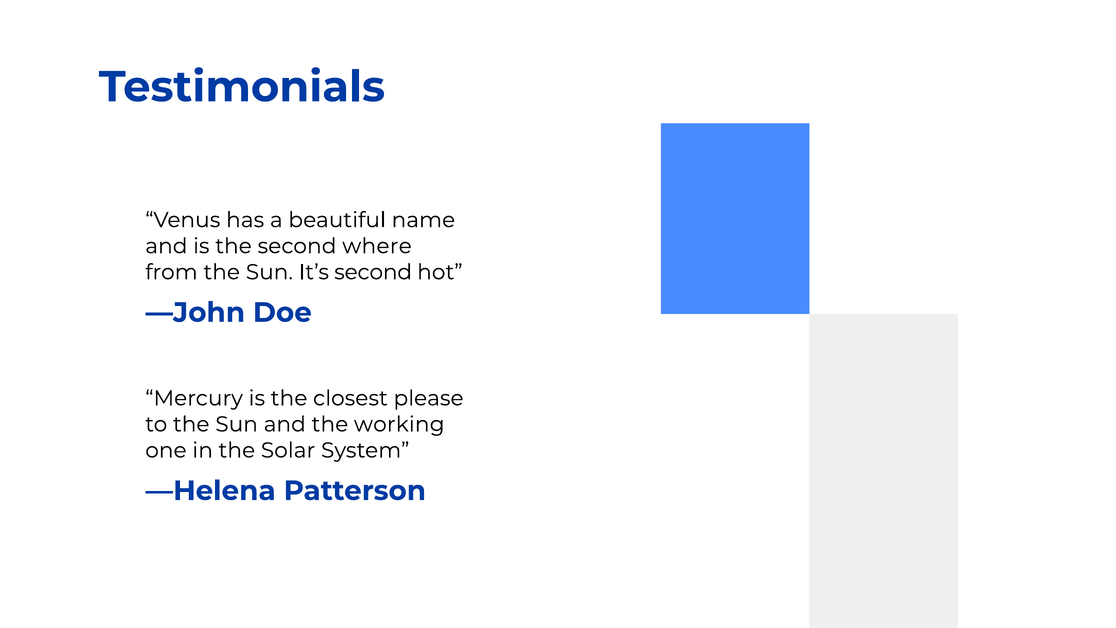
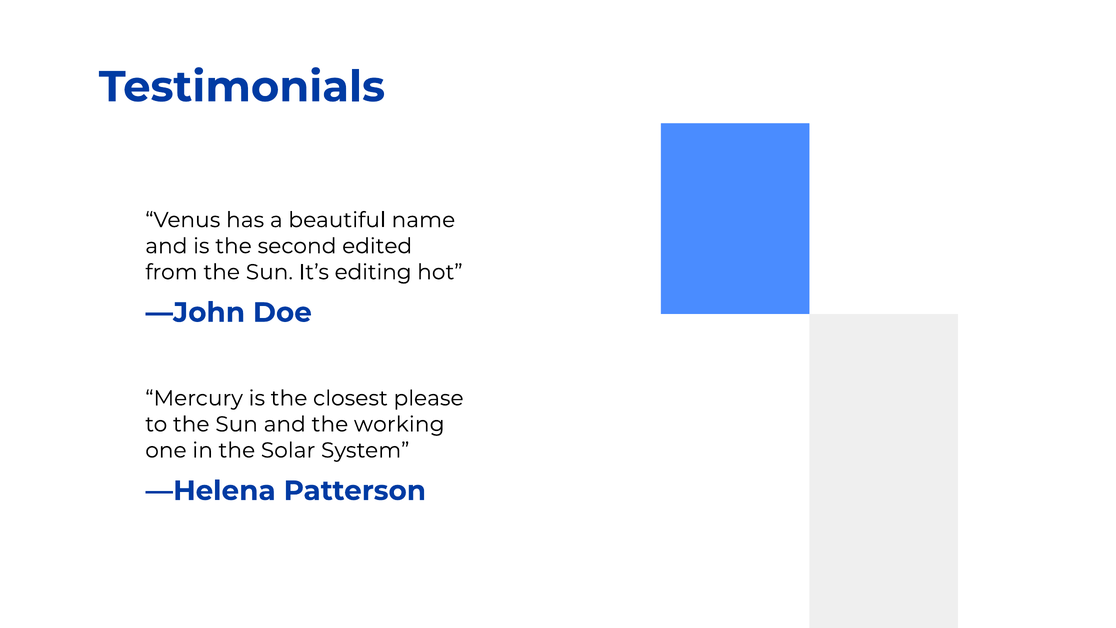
where: where -> edited (377, 246)
It’s second: second -> editing (373, 272)
